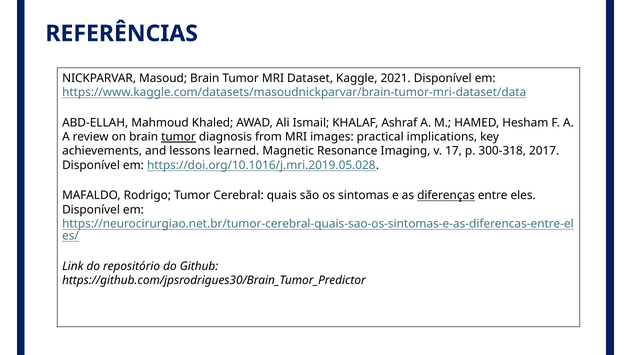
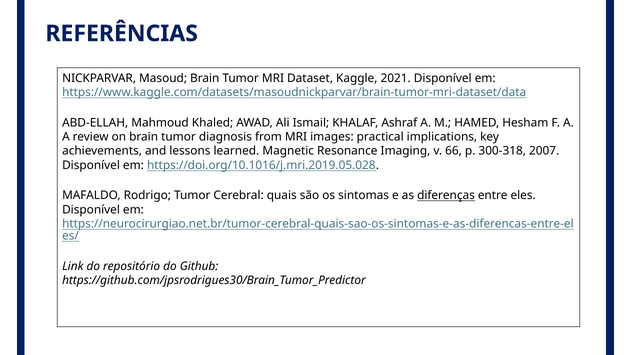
tumor underline: present -> none (179, 137)
17: 17 -> 66 (454, 151)
2017: 2017 -> 2007 (544, 151)
